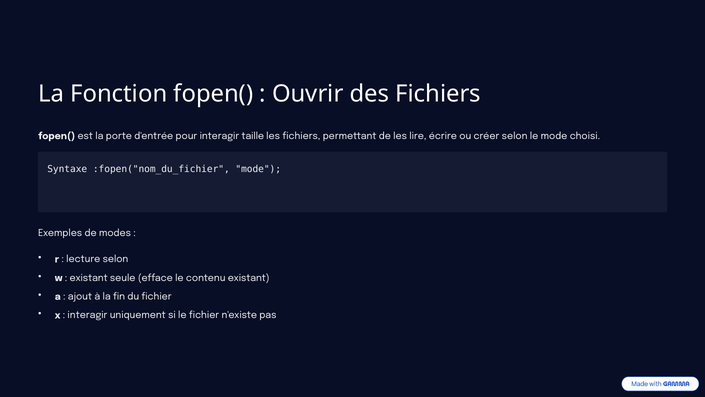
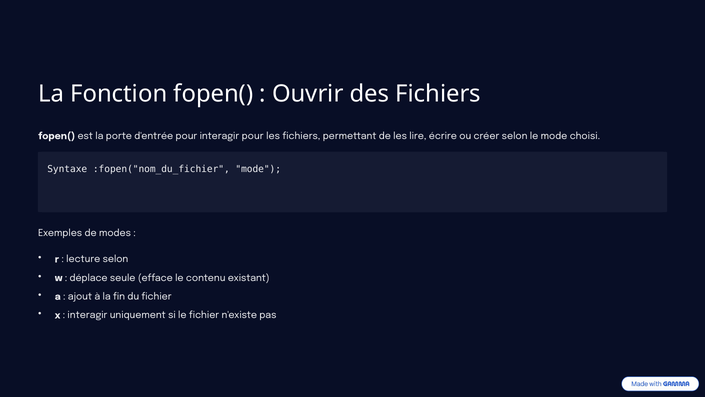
interagir taille: taille -> pour (253, 136)
existant: existant -> déplace (89, 278)
